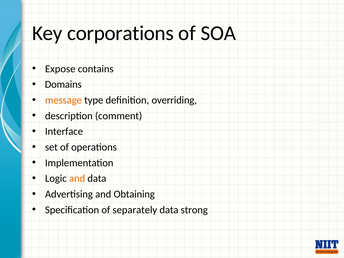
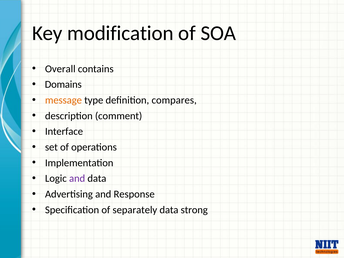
corporations: corporations -> modification (120, 33)
Expose: Expose -> Overall (60, 69)
overriding: overriding -> compares (174, 100)
and colour: orange -> purple (77, 178)
Obtaining: Obtaining -> Response (134, 194)
